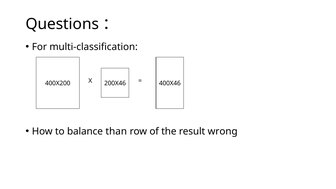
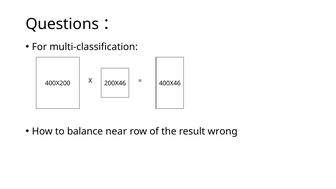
than: than -> near (116, 131)
